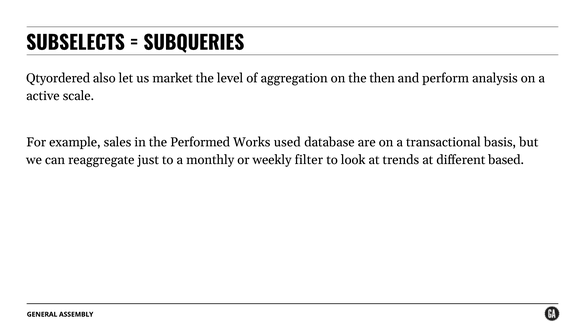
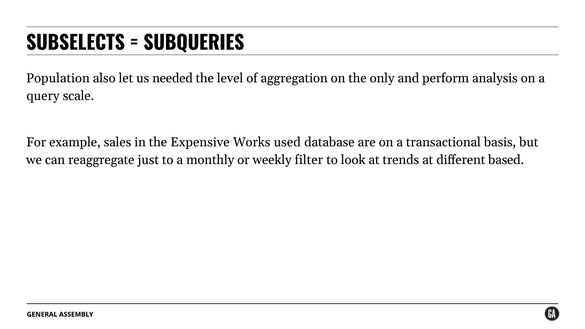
Qtyordered: Qtyordered -> Population (58, 78)
market: market -> needed (173, 78)
then: then -> only (382, 78)
active: active -> query (43, 96)
Performed: Performed -> Expensive (200, 142)
